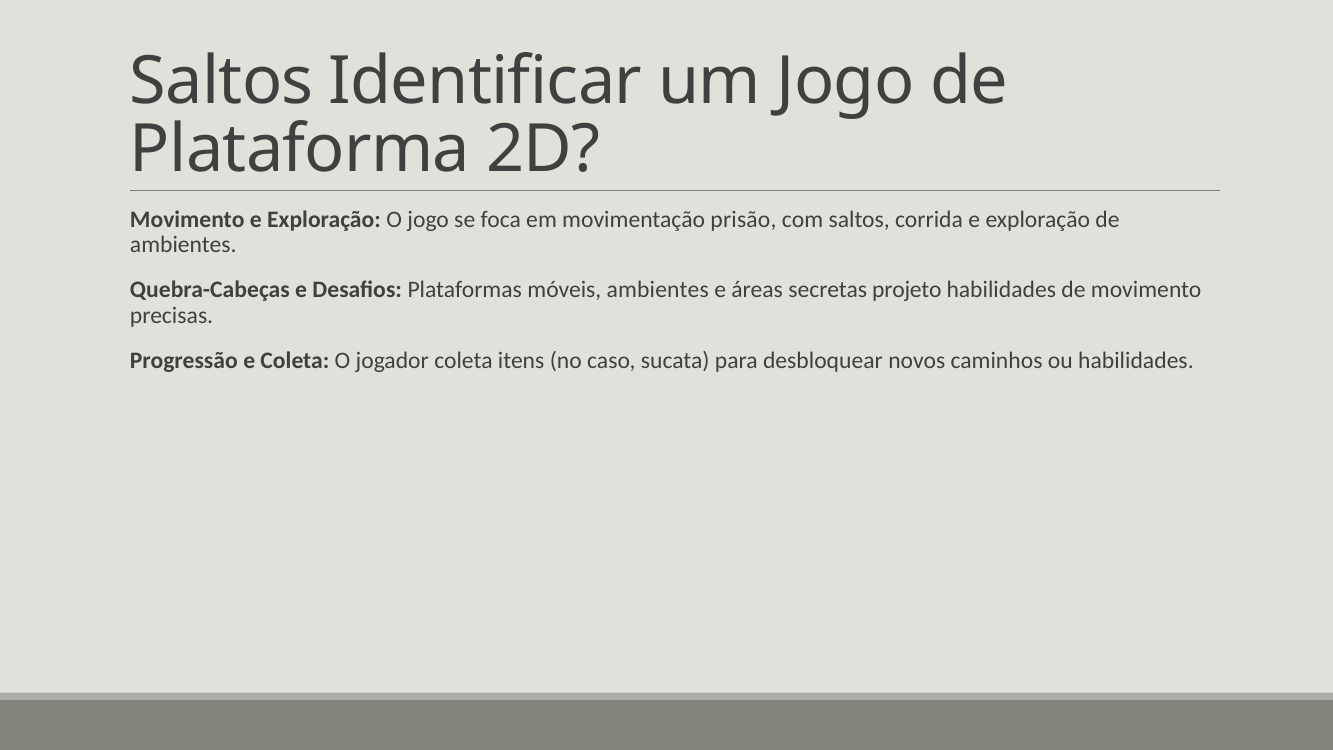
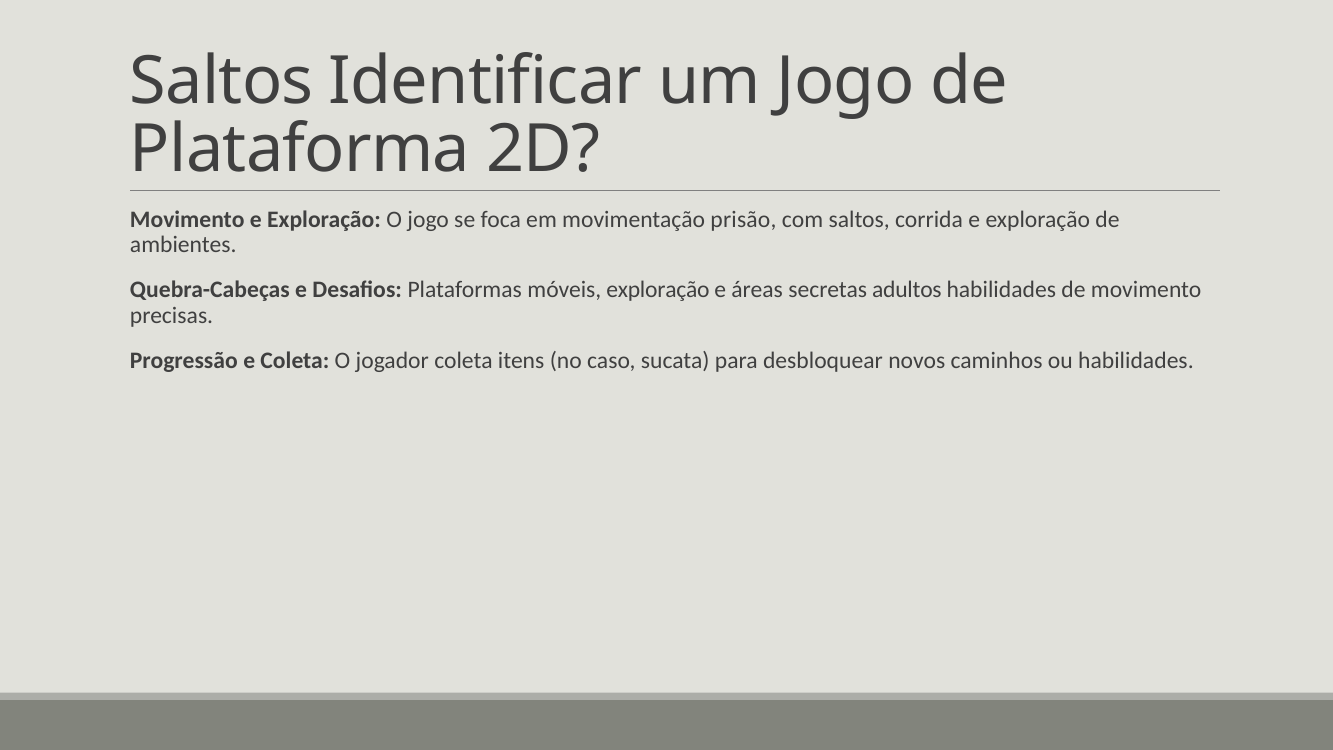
móveis ambientes: ambientes -> exploração (658, 290)
projeto: projeto -> adultos (907, 290)
